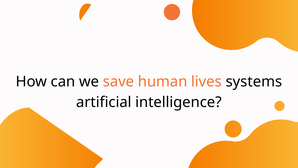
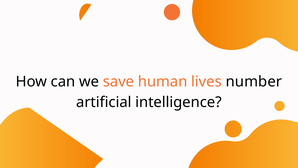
systems: systems -> number (254, 81)
